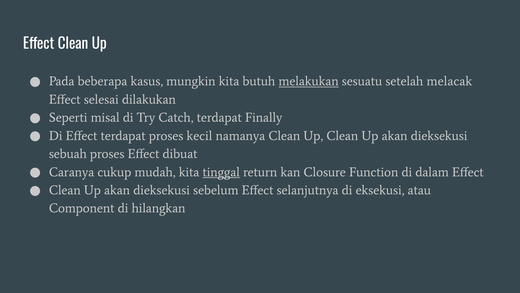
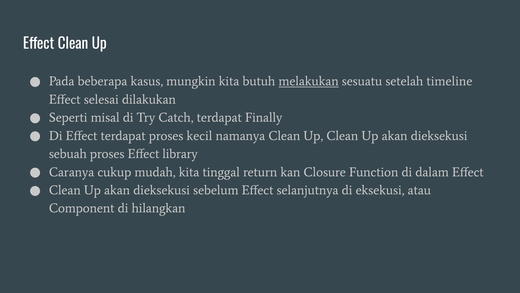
melacak: melacak -> timeline (449, 81)
dibuat: dibuat -> library (180, 154)
tinggal underline: present -> none (221, 172)
